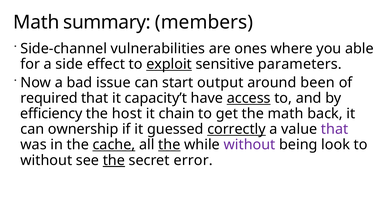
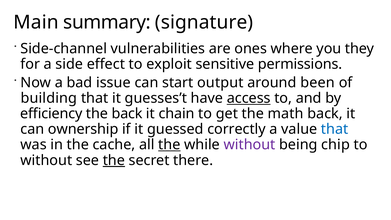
Math: Math -> Main (36, 22)
members: members -> signature (204, 22)
able: able -> they (360, 49)
exploit underline: present -> none (169, 64)
parameters: parameters -> permissions (300, 64)
required: required -> building (49, 98)
capacity’t: capacity’t -> guesses’t (156, 98)
the host: host -> back (127, 114)
correctly underline: present -> none (236, 129)
that colour: purple -> blue (335, 129)
cache underline: present -> none (114, 145)
look: look -> chip (336, 145)
error: error -> there (193, 160)
